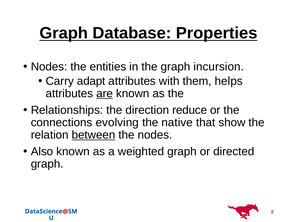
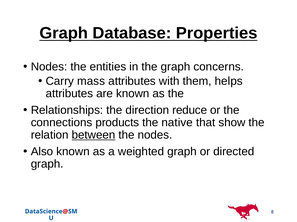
incursion: incursion -> concerns (219, 67)
adapt: adapt -> mass (91, 81)
are underline: present -> none (105, 94)
evolving: evolving -> products (117, 123)
